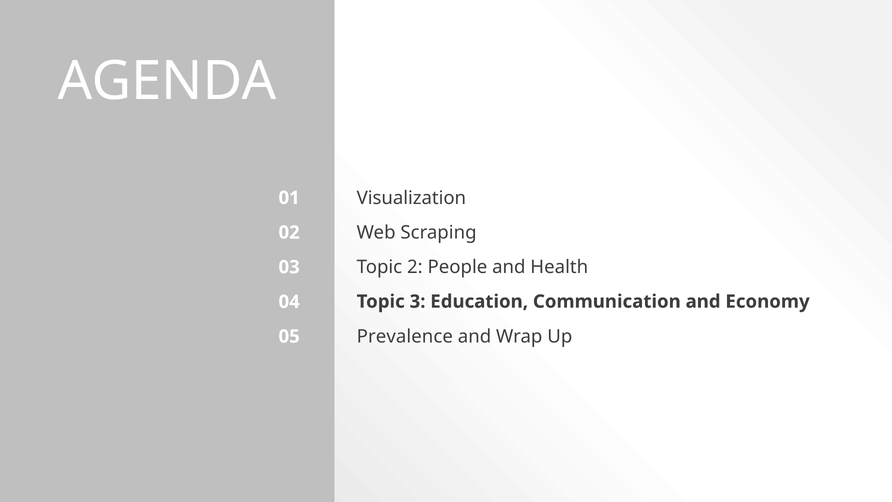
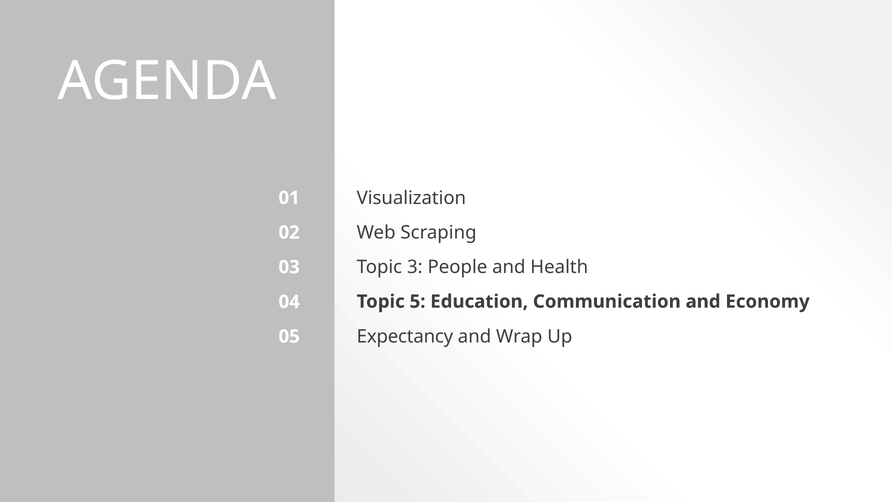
2: 2 -> 3 (415, 267)
3: 3 -> 5 (418, 302)
Prevalence: Prevalence -> Expectancy (405, 336)
